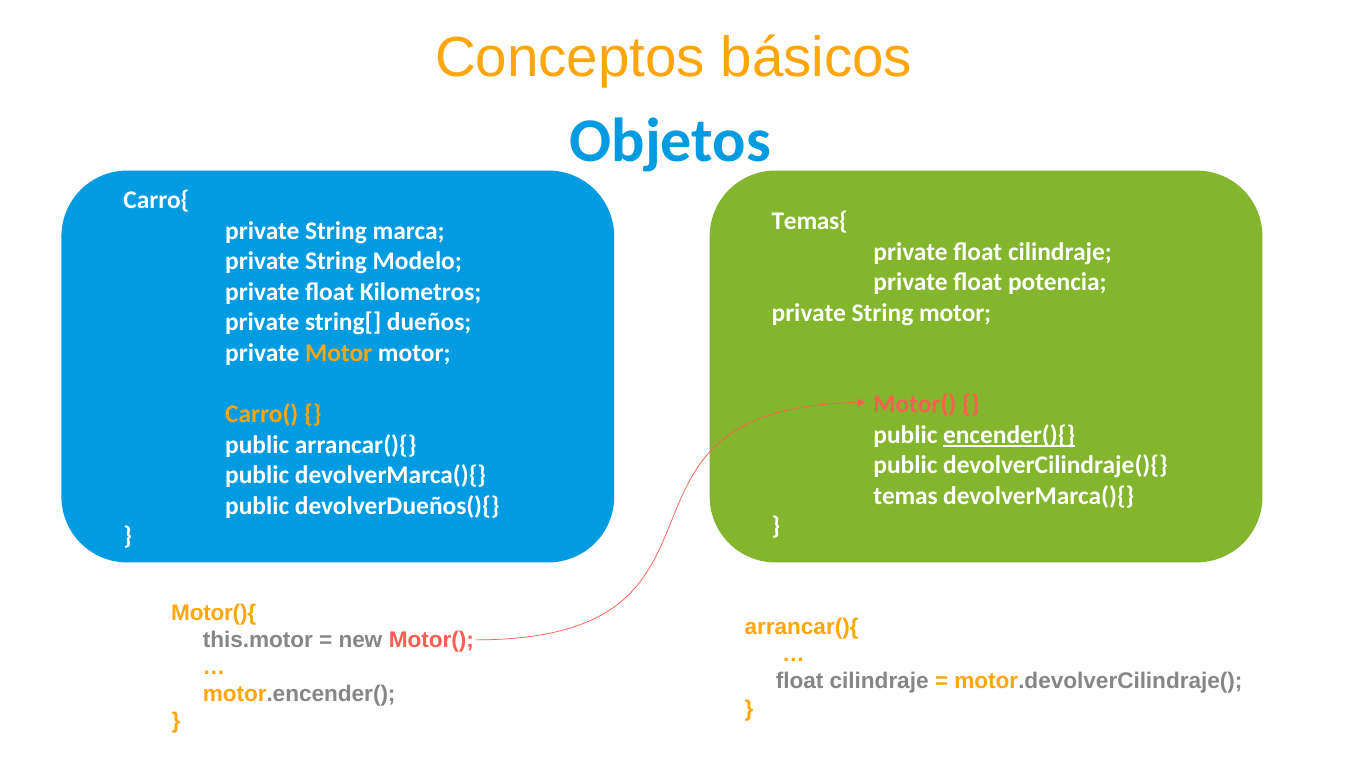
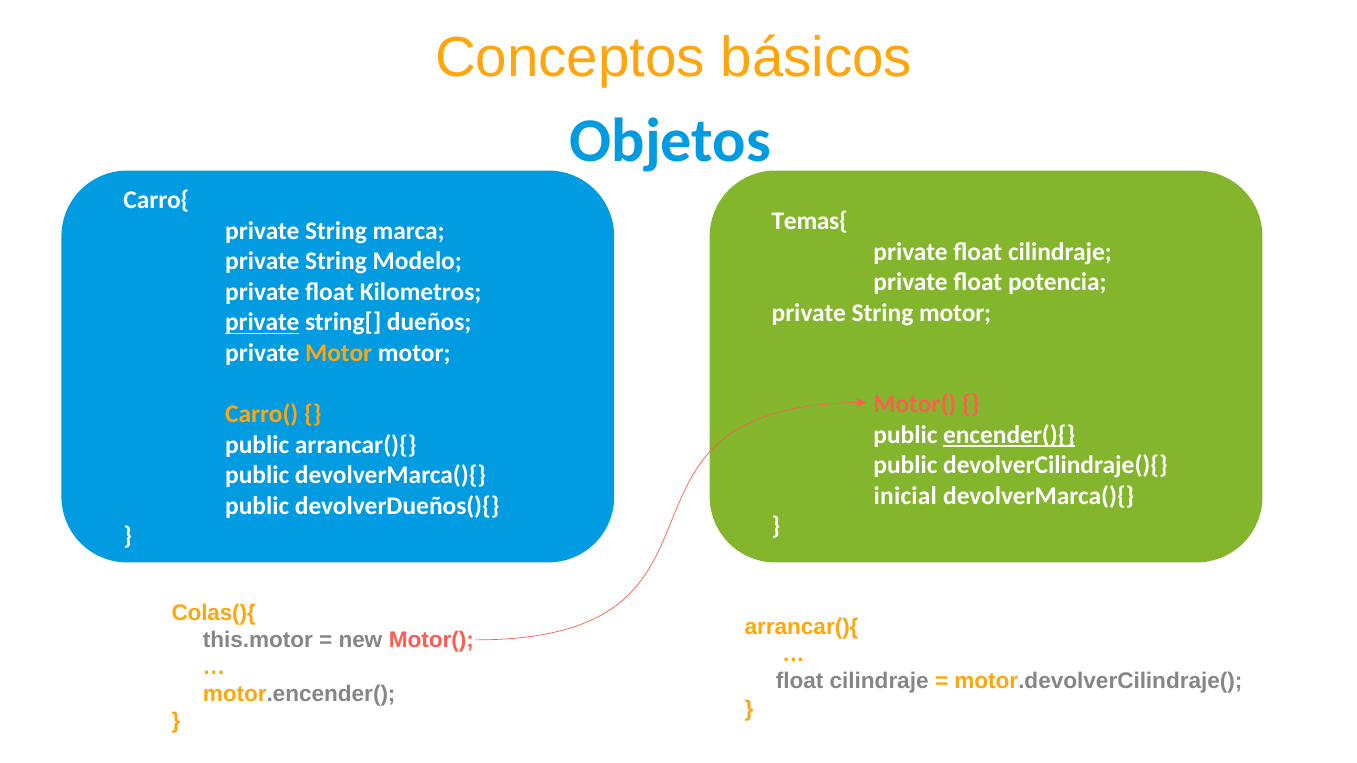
private underline: none -> present (262, 323)
temas: temas -> inicial (905, 496)
Motor(){: Motor(){ -> Colas(){ (214, 613)
